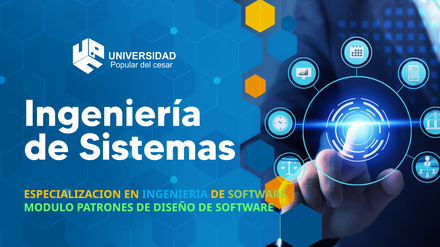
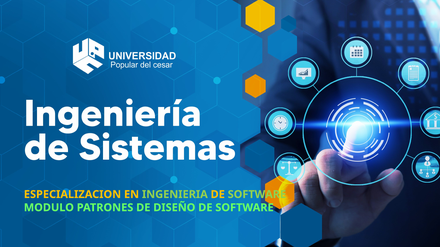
INGENIERIA colour: light blue -> light green (175, 195)
